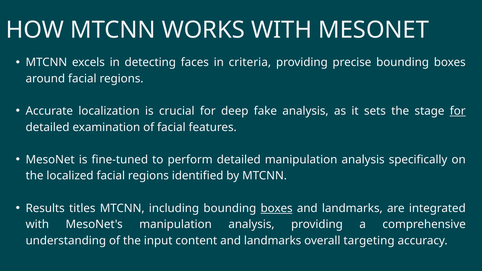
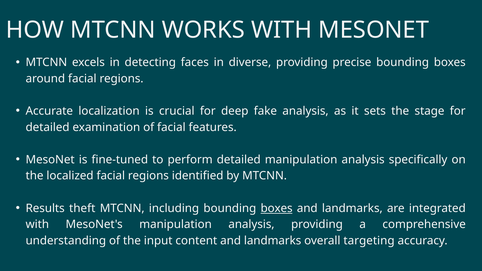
criteria: criteria -> diverse (250, 63)
for underline: present -> none (458, 111)
titles: titles -> theft (82, 208)
